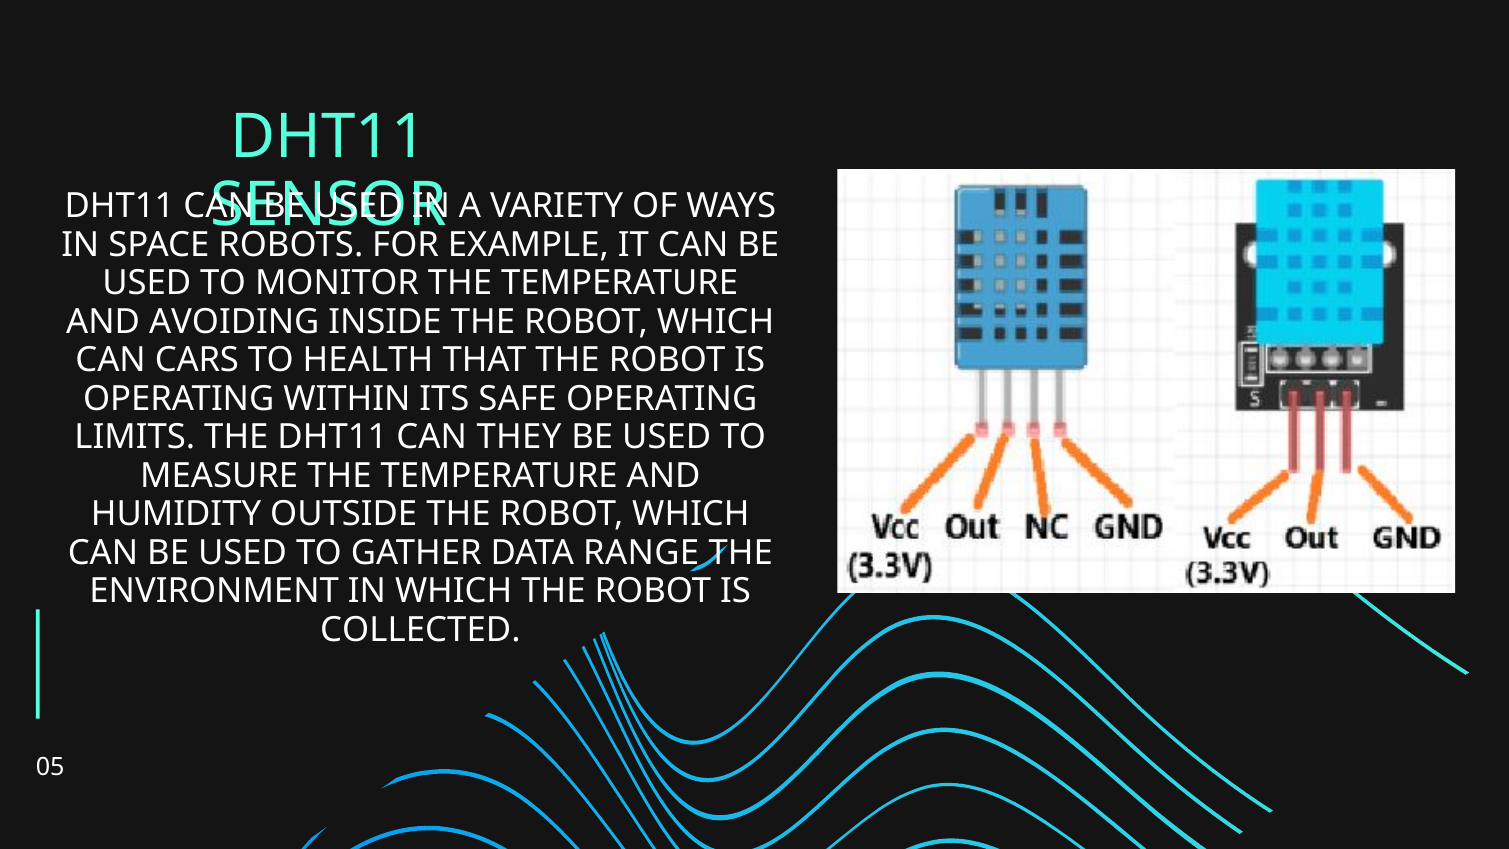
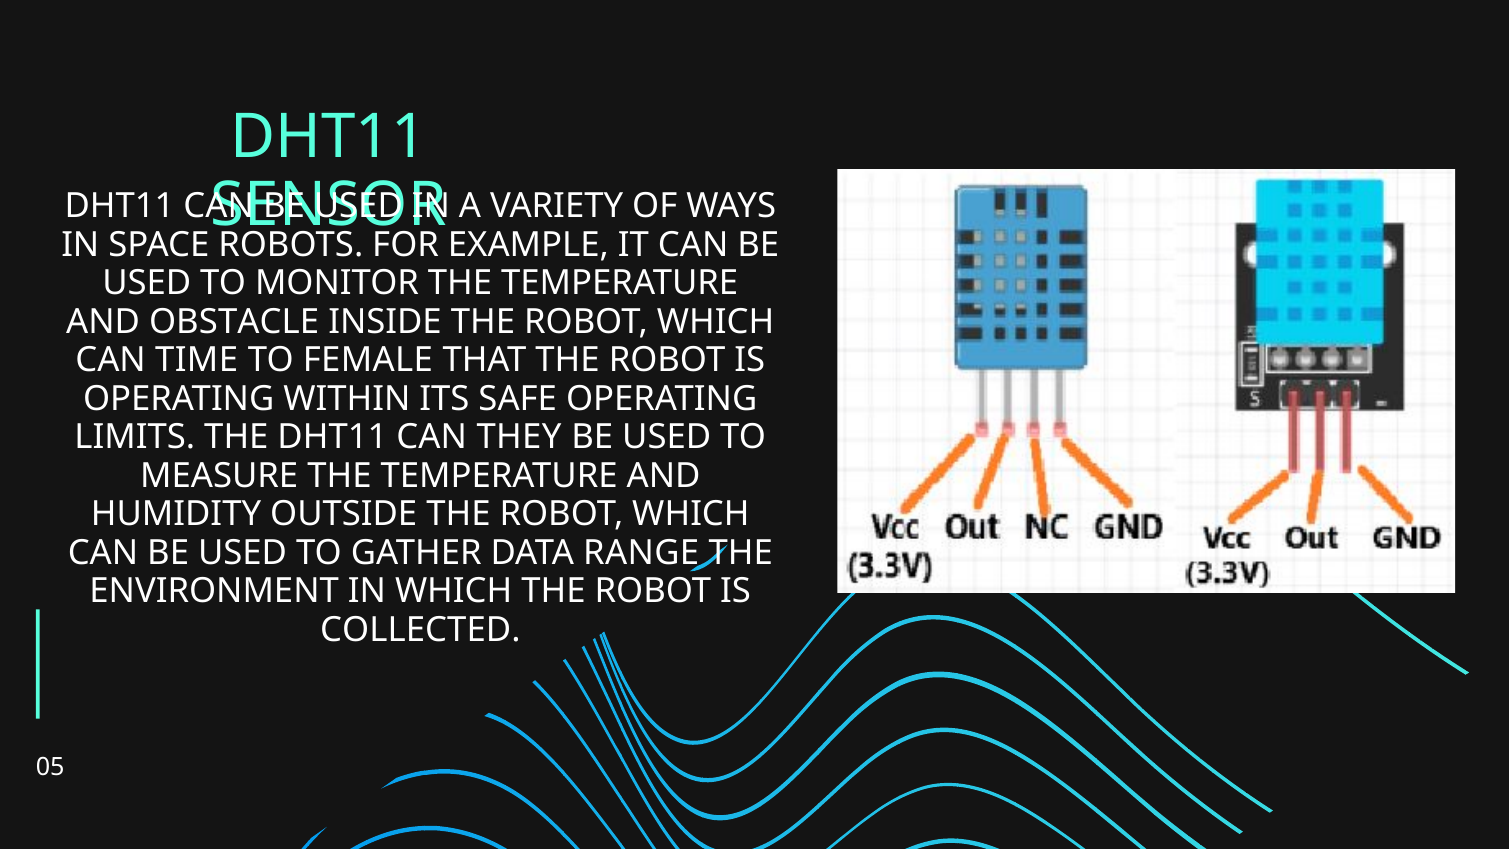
AVOIDING: AVOIDING -> OBSTACLE (234, 322)
CARS: CARS -> TIME (197, 360)
HEALTH: HEALTH -> FEMALE (368, 360)
